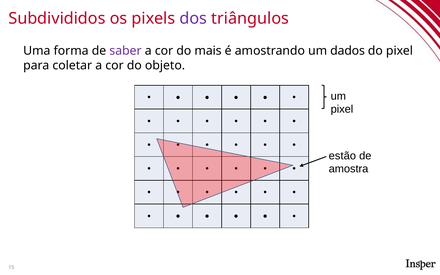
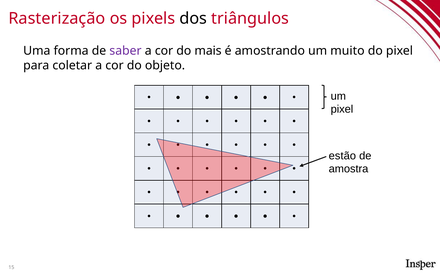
Subdivididos: Subdivididos -> Rasterização (57, 19)
dos colour: purple -> black (193, 19)
dados: dados -> muito (347, 51)
